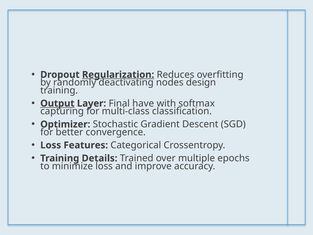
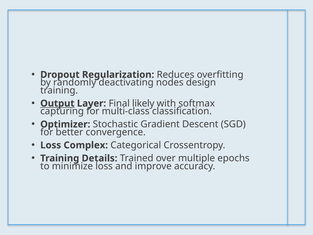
Regularization underline: present -> none (118, 75)
have: have -> likely (143, 103)
Features: Features -> Complex (86, 145)
